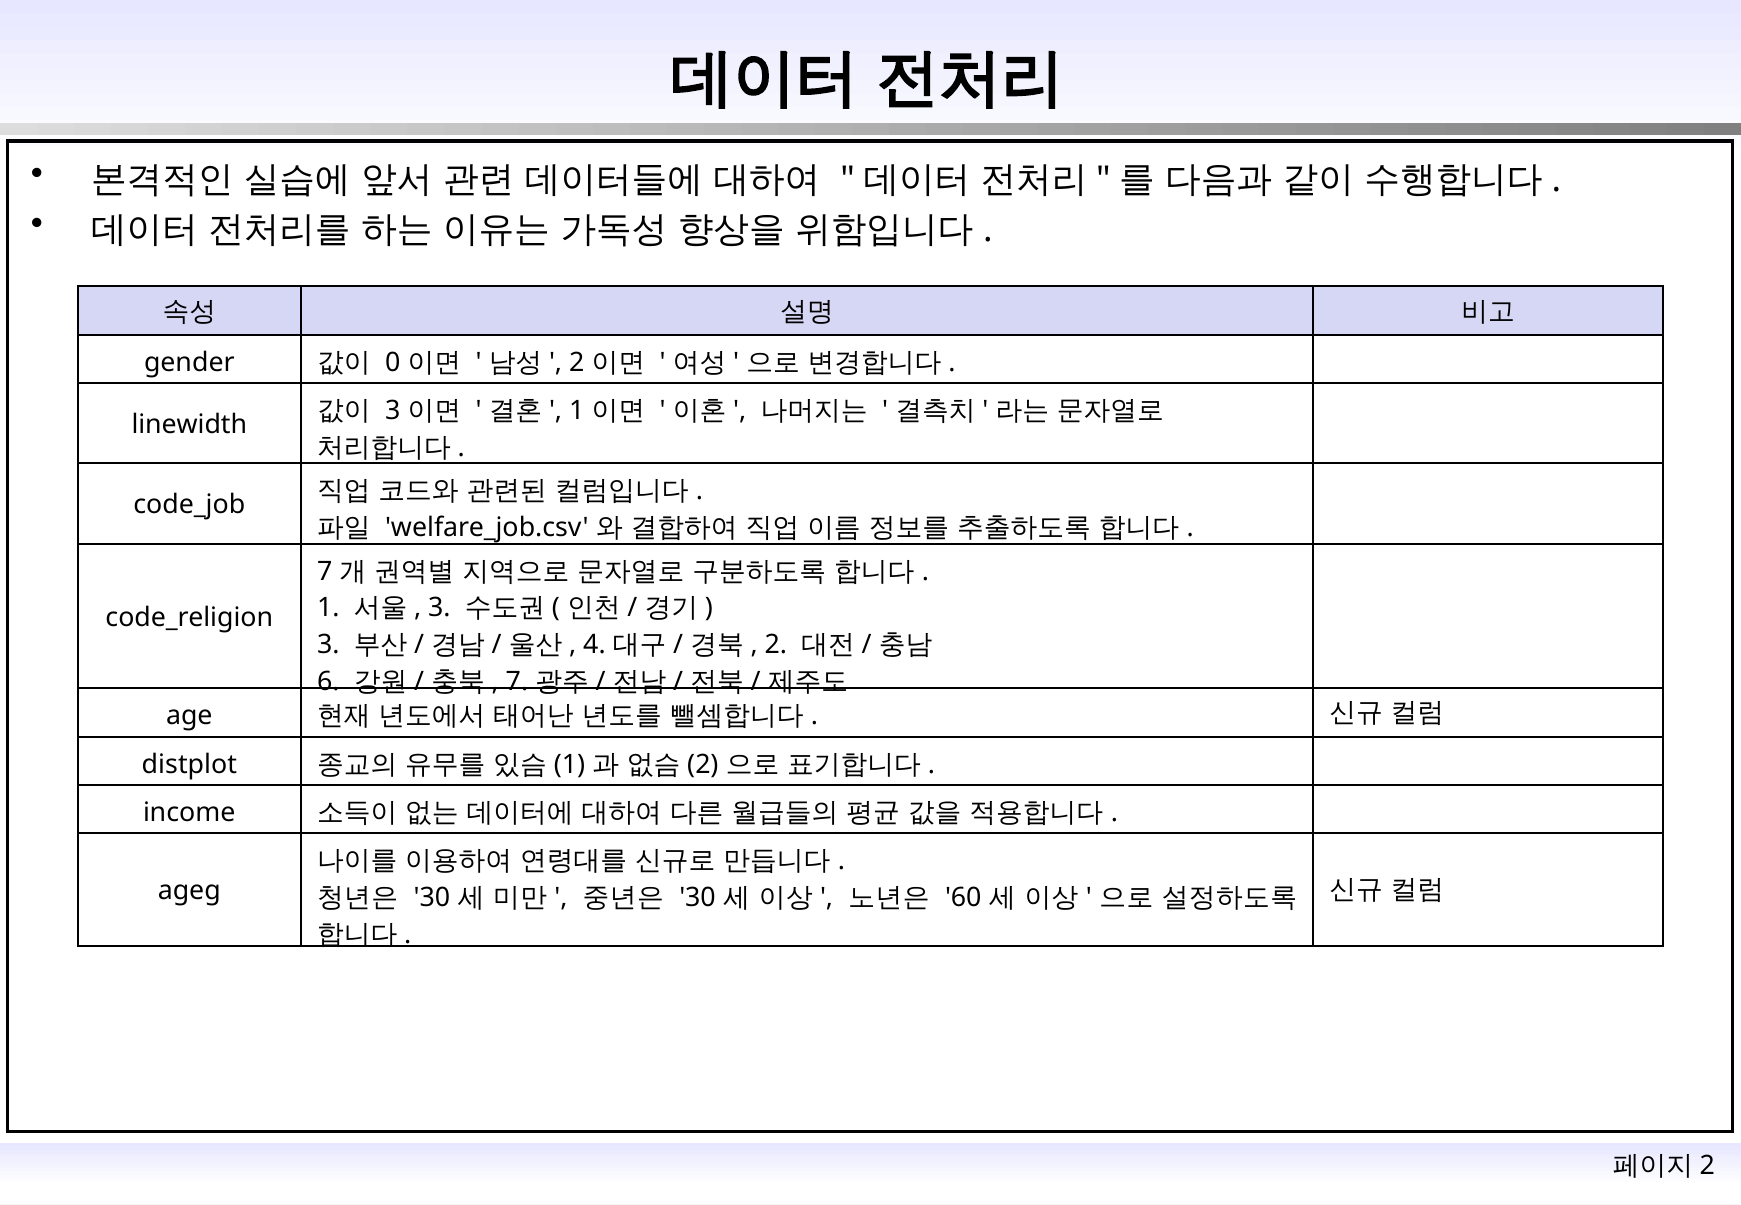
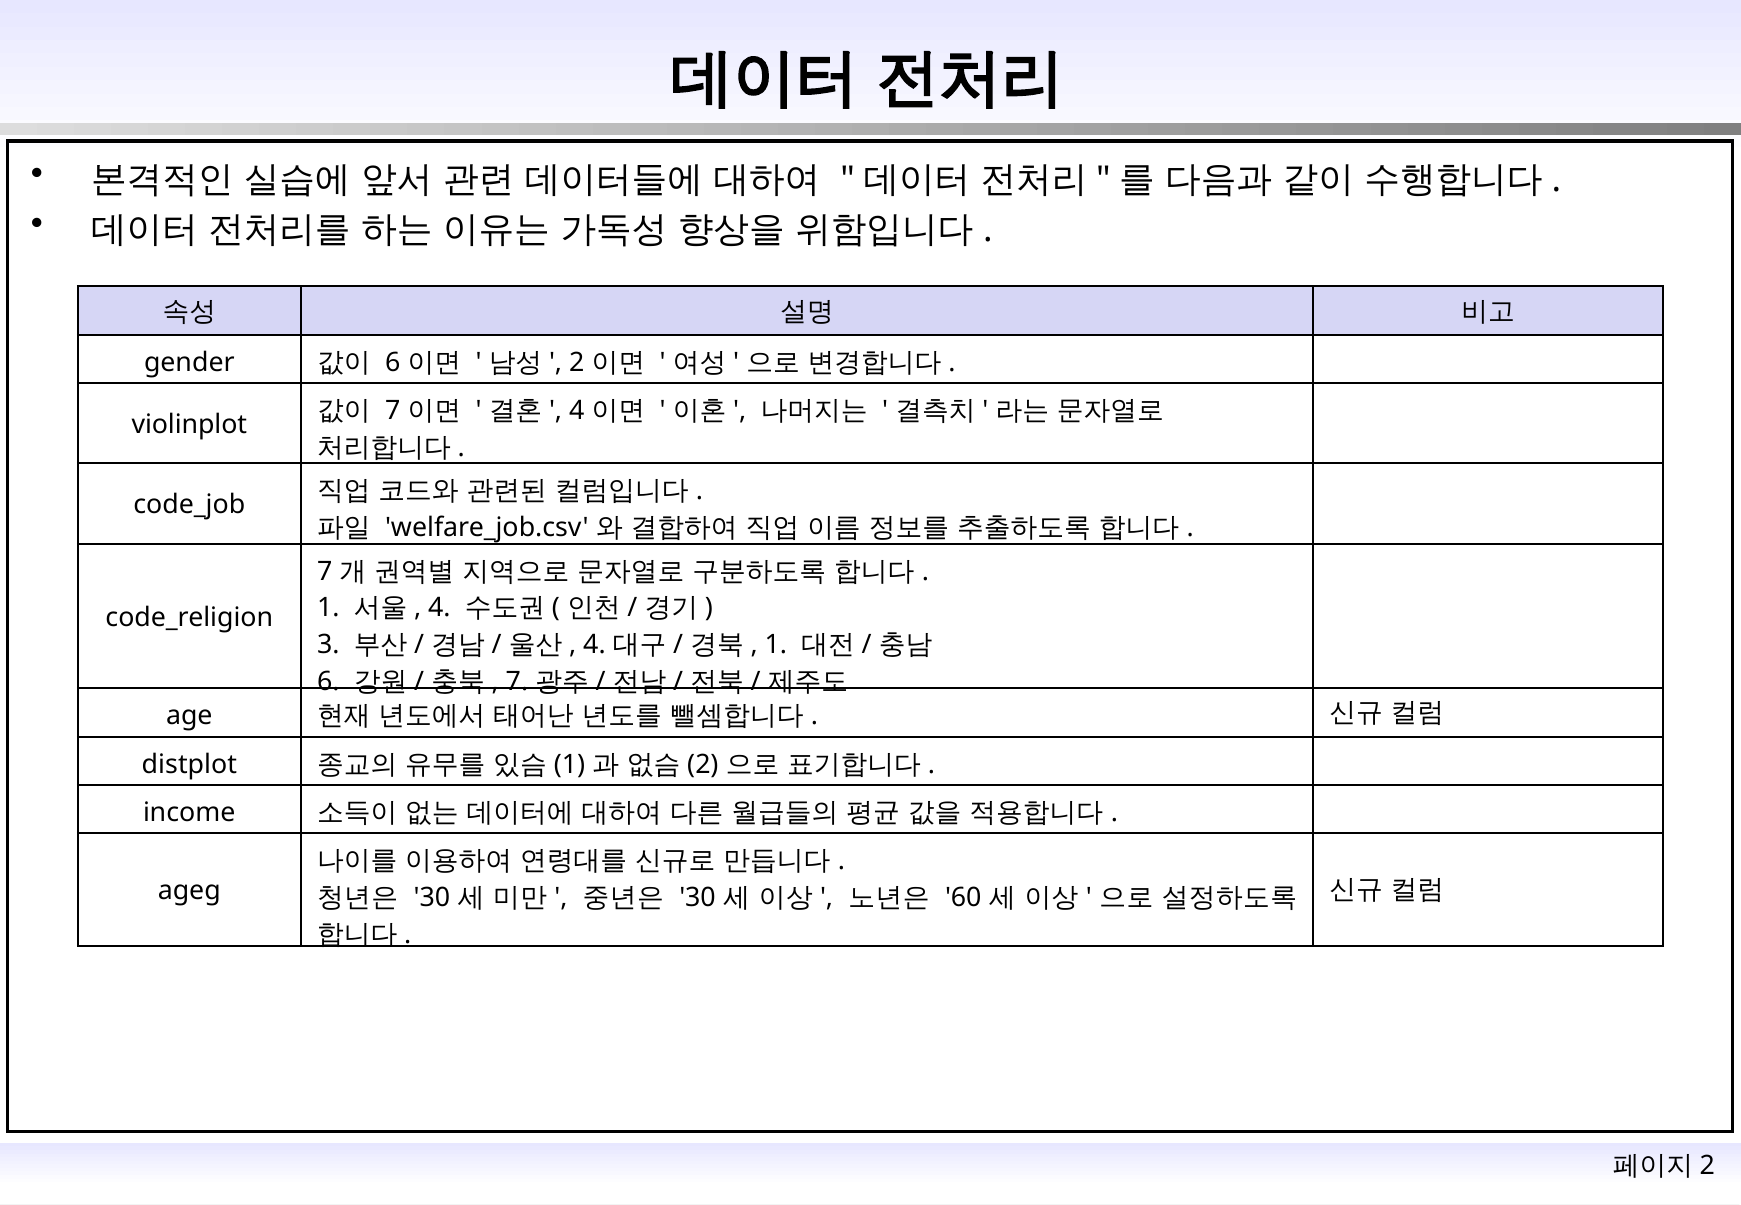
0: 0 -> 6 (393, 362)
3: 3 -> 7 (393, 411)
1: 1 -> 4 (577, 411)
linewidth: linewidth -> violinplot (189, 425)
3: 3 -> 4 (439, 608)
2: 2 -> 1 (776, 645)
